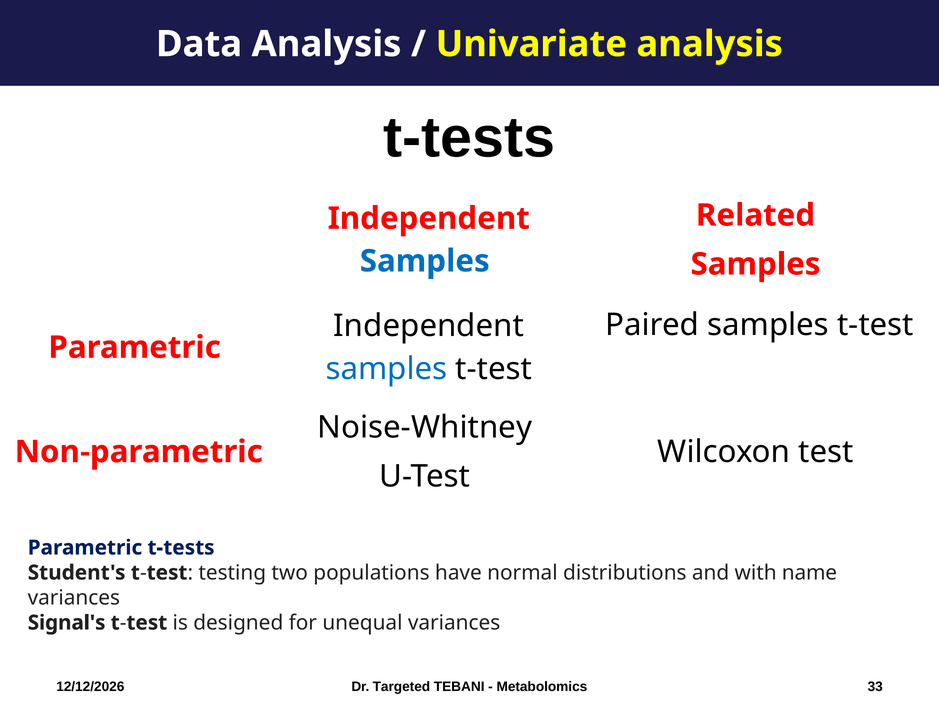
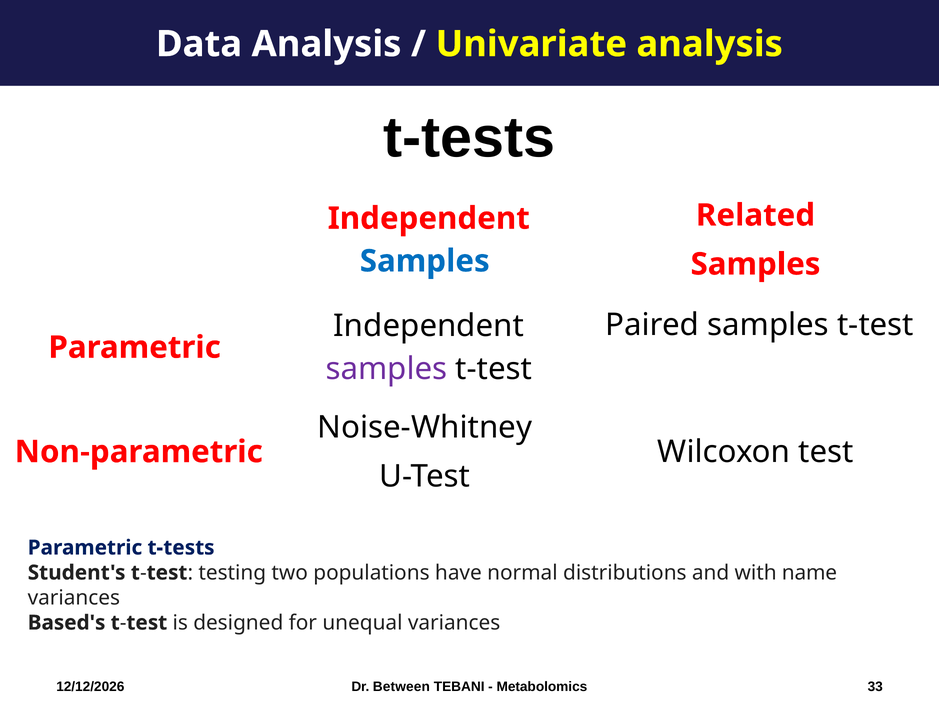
samples colour: blue -> purple (386, 369)
Signal's: Signal's -> Based's (67, 623)
Targeted: Targeted -> Between (401, 687)
